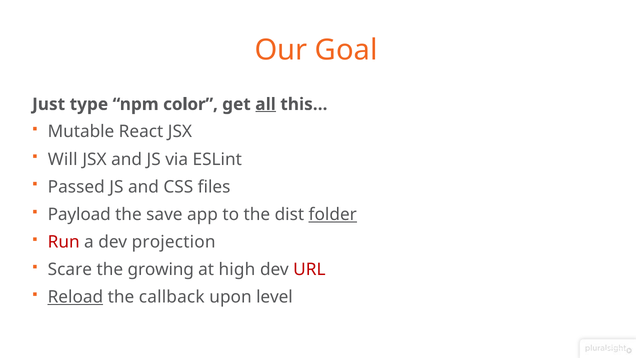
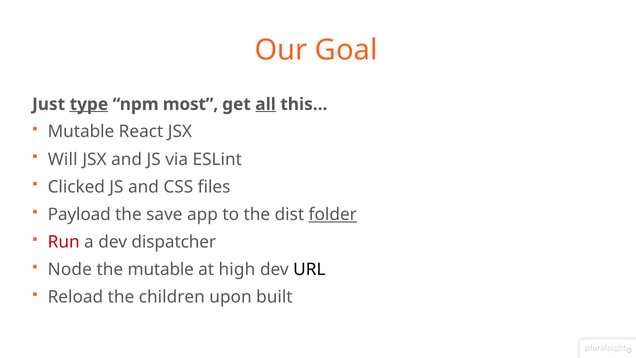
type underline: none -> present (89, 104)
color: color -> most (190, 104)
Passed: Passed -> Clicked (76, 187)
projection: projection -> dispatcher (174, 242)
Scare: Scare -> Node (70, 269)
the growing: growing -> mutable (161, 269)
URL colour: red -> black (309, 269)
Reload underline: present -> none (75, 297)
callback: callback -> children (172, 297)
level: level -> built (274, 297)
